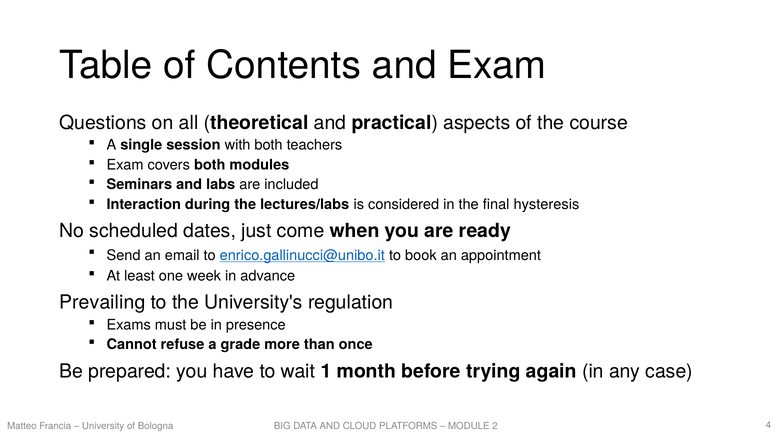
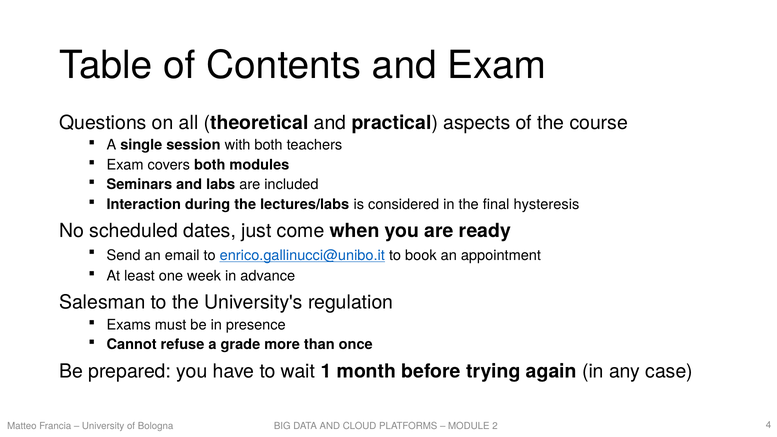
Prevailing: Prevailing -> Salesman (102, 303)
